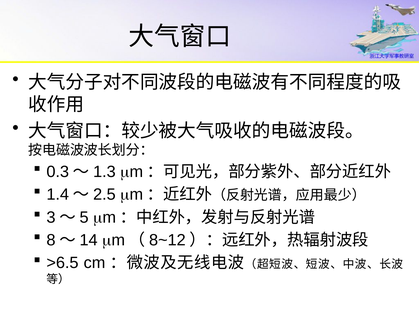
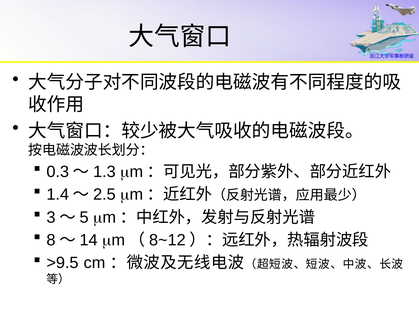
>6.5: >6.5 -> >9.5 (63, 263)
